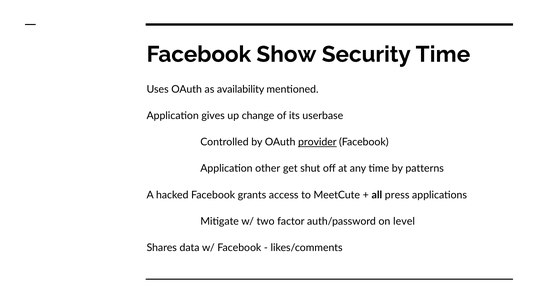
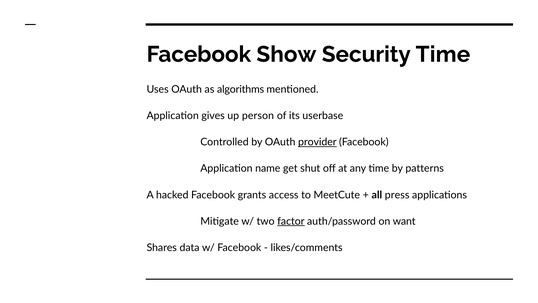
availability: availability -> algorithms (241, 89)
change: change -> person (258, 116)
other: other -> name (268, 168)
factor underline: none -> present (291, 221)
level: level -> want (404, 221)
